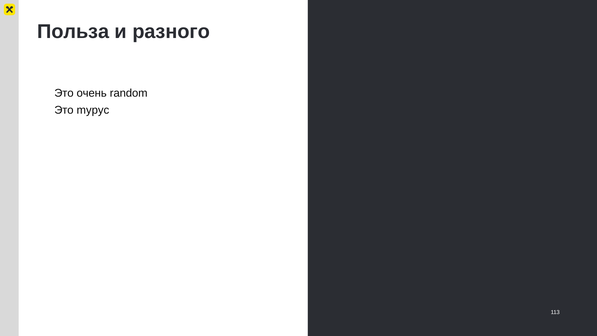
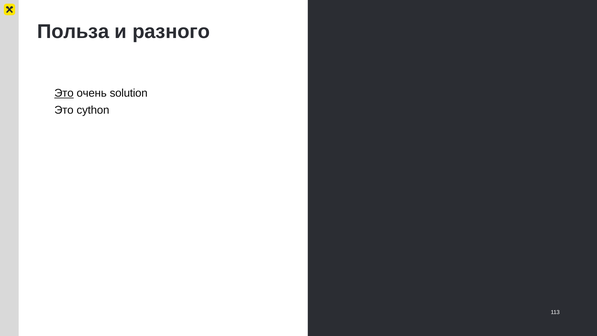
Это underline: none -> present (64, 93)
random: random -> solution (129, 93)
mypyc: mypyc -> cython (93, 110)
